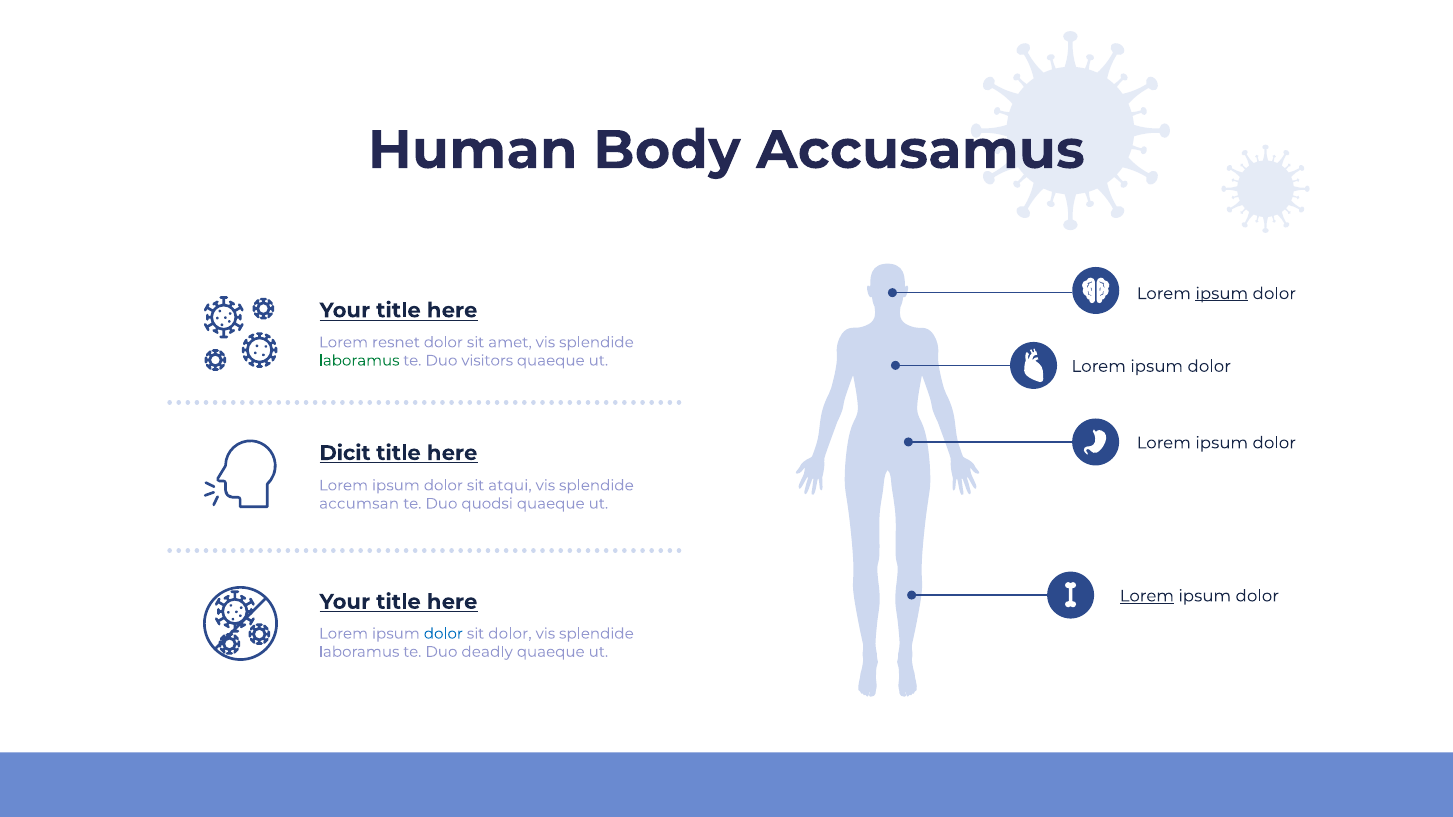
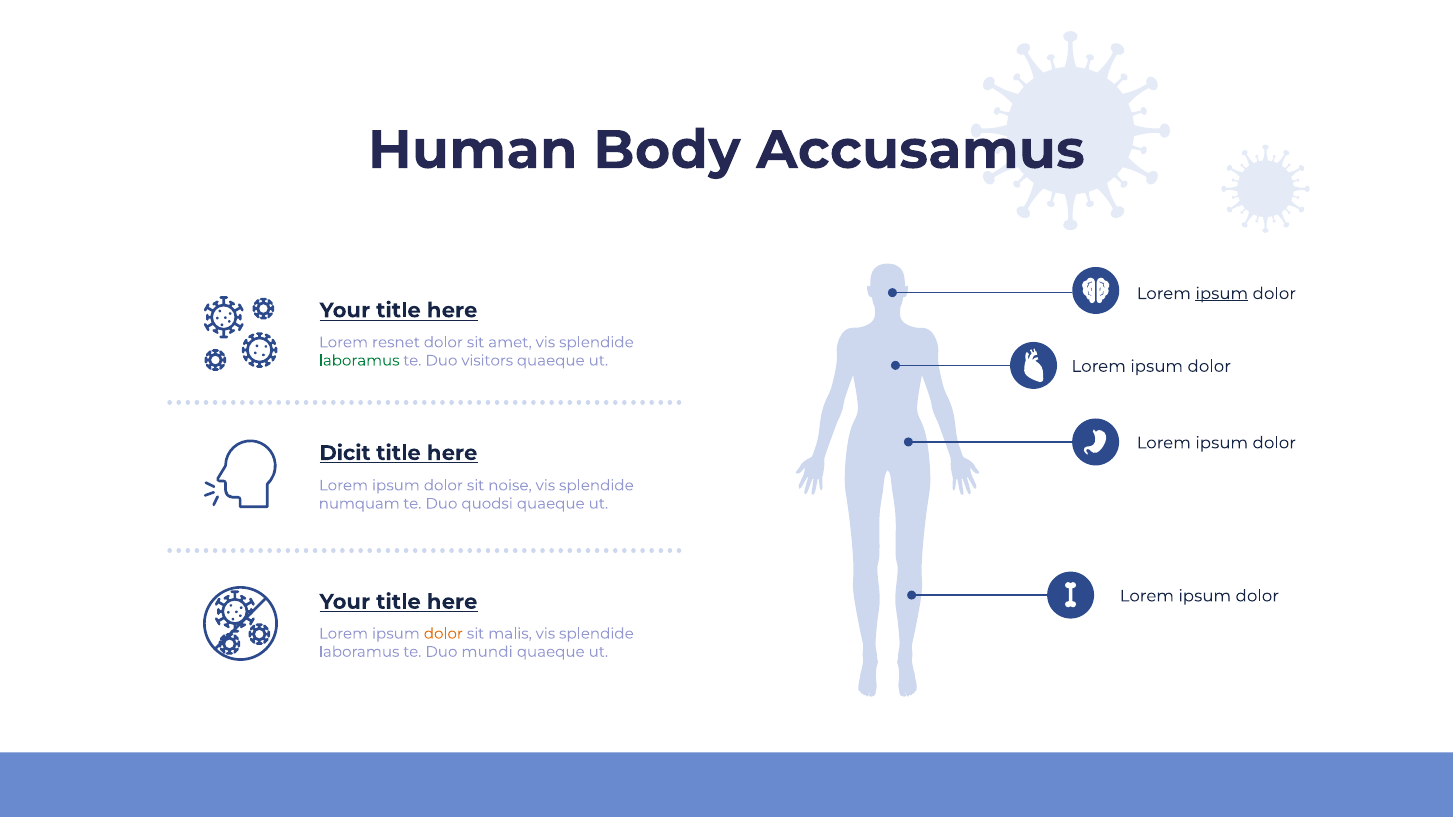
atqui: atqui -> noise (510, 486)
accumsan: accumsan -> numquam (359, 504)
Lorem underline: present -> none (1147, 596)
dolor colour: blue -> orange (443, 634)
sit dolor: dolor -> malis (510, 634)
deadly: deadly -> mundi (487, 652)
